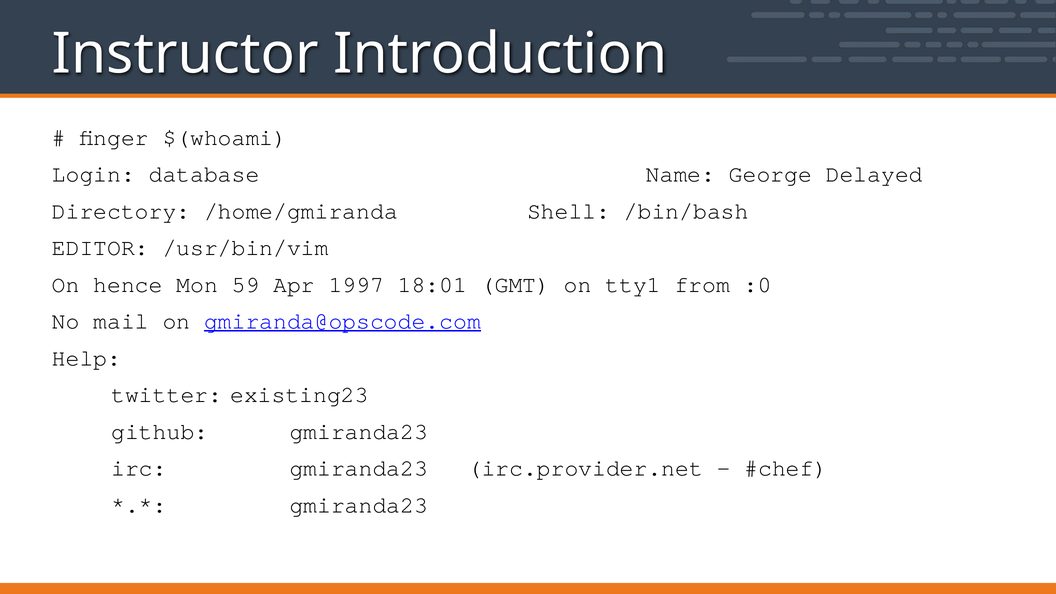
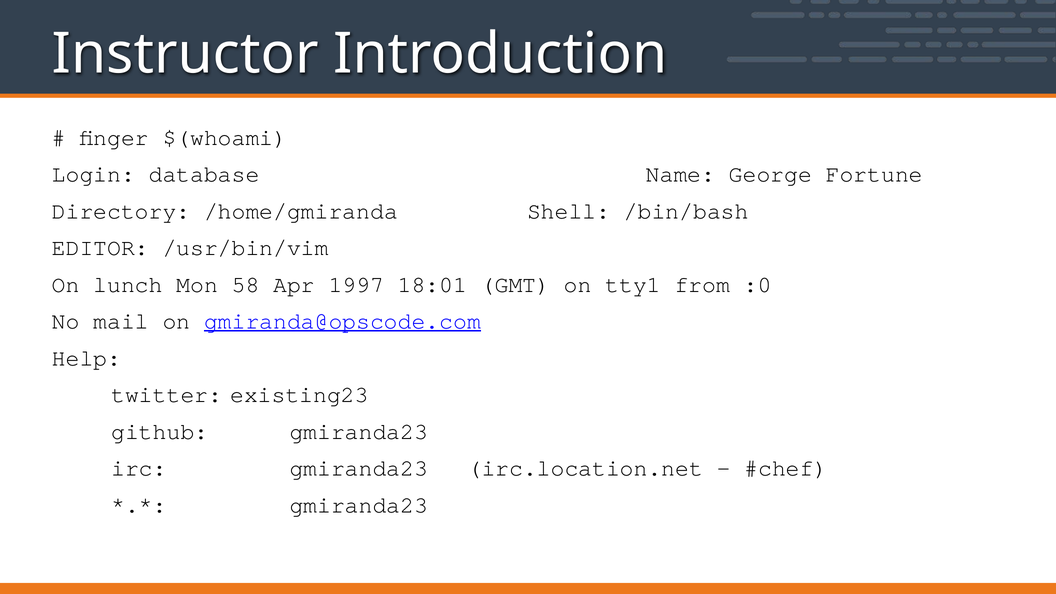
Delayed: Delayed -> Fortune (874, 174)
hence: hence -> lunch (128, 284)
59: 59 -> 58 (246, 284)
irc.provider.net: irc.provider.net -> irc.location.net (585, 468)
